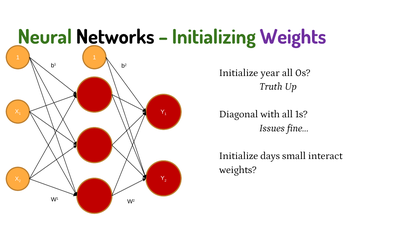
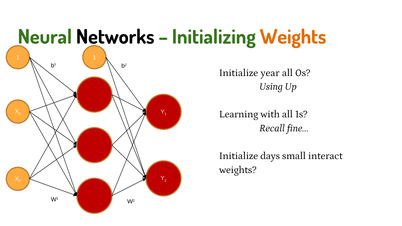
Weights colour: purple -> orange (293, 37)
Truth: Truth -> Using (271, 87)
Diagonal: Diagonal -> Learning (239, 114)
Issues: Issues -> Recall (272, 128)
